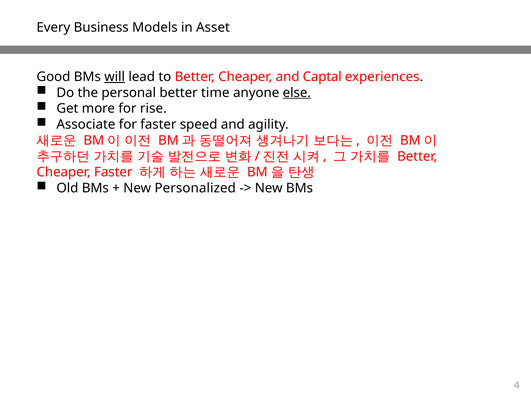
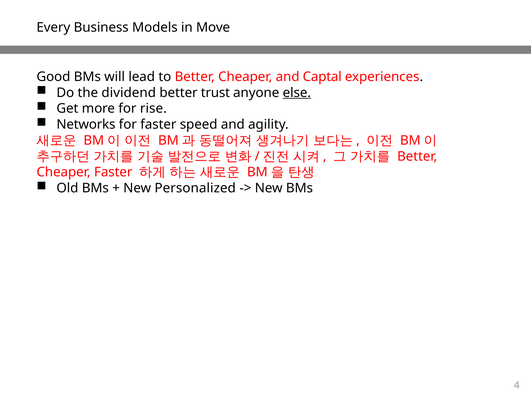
Asset: Asset -> Move (213, 27)
will underline: present -> none (115, 77)
personal: personal -> dividend (129, 93)
time: time -> trust (215, 93)
Associate: Associate -> Networks (86, 125)
